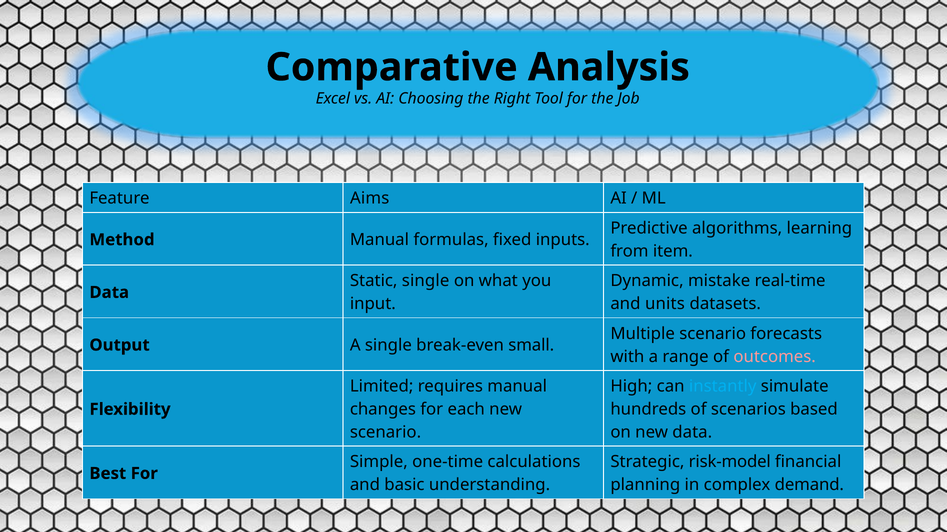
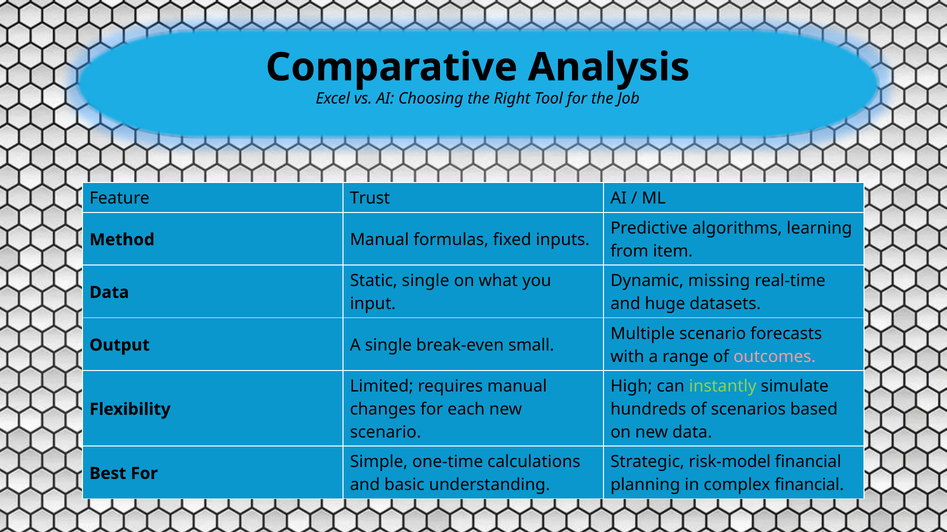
Aims: Aims -> Trust (370, 199)
mistake: mistake -> missing (719, 281)
units: units -> huge (665, 304)
instantly colour: light blue -> light green (723, 387)
complex demand: demand -> financial (809, 485)
